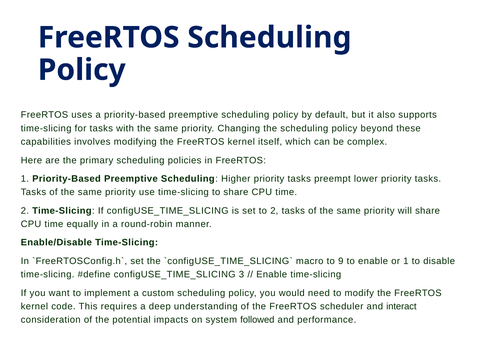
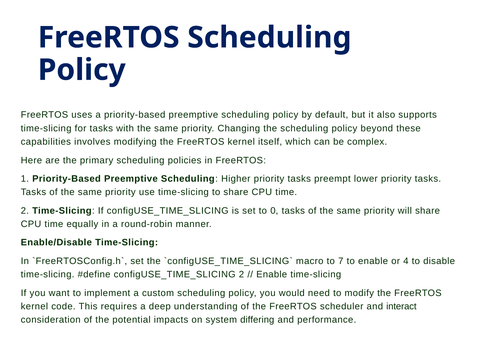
to 2: 2 -> 0 (274, 211)
9: 9 -> 7 (341, 261)
or 1: 1 -> 4 (406, 261)
configUSE_TIME_SLICING 3: 3 -> 2 (241, 274)
followed: followed -> differing (257, 320)
